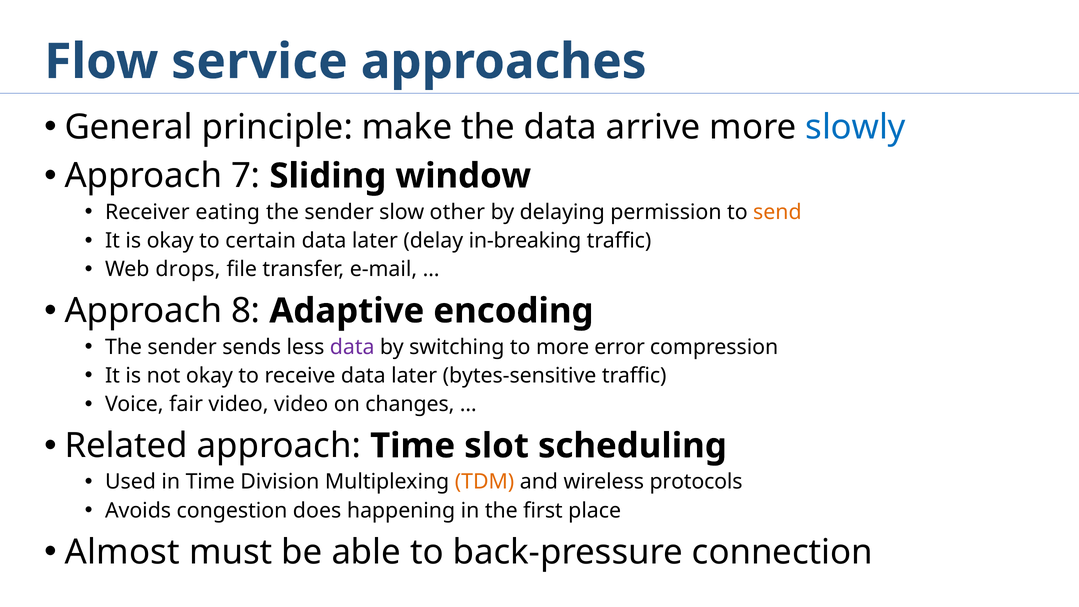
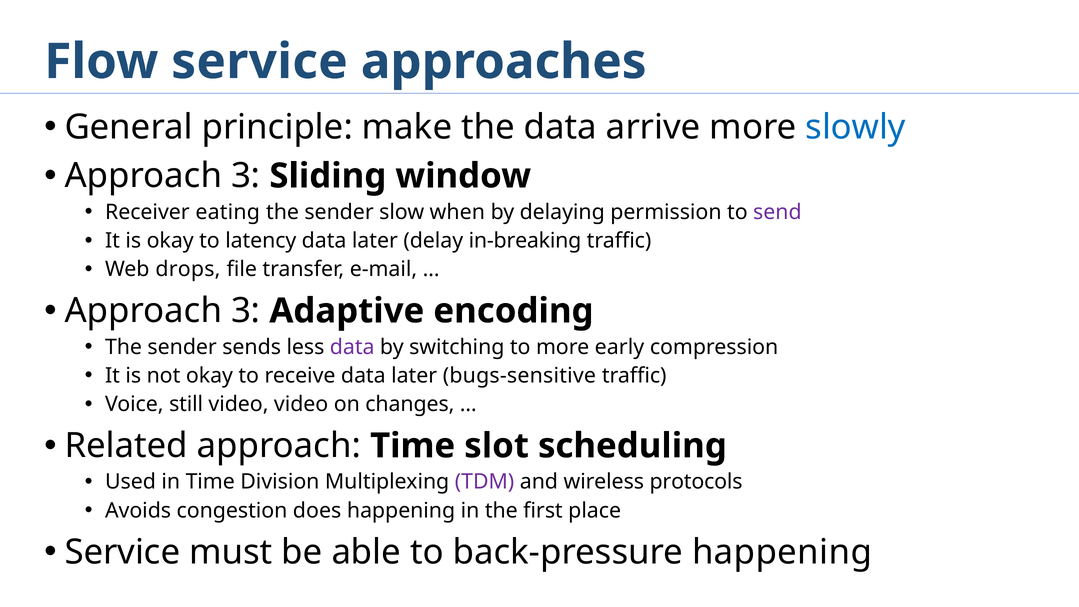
7: 7 -> 3 (246, 176)
other: other -> when (457, 212)
send colour: orange -> purple (777, 212)
certain: certain -> latency (261, 241)
8: 8 -> 3 (246, 311)
error: error -> early (619, 347)
bytes-sensitive: bytes-sensitive -> bugs-sensitive (519, 376)
fair: fair -> still (186, 404)
TDM colour: orange -> purple (485, 482)
Almost: Almost -> Service (122, 552)
back-pressure connection: connection -> happening (782, 552)
